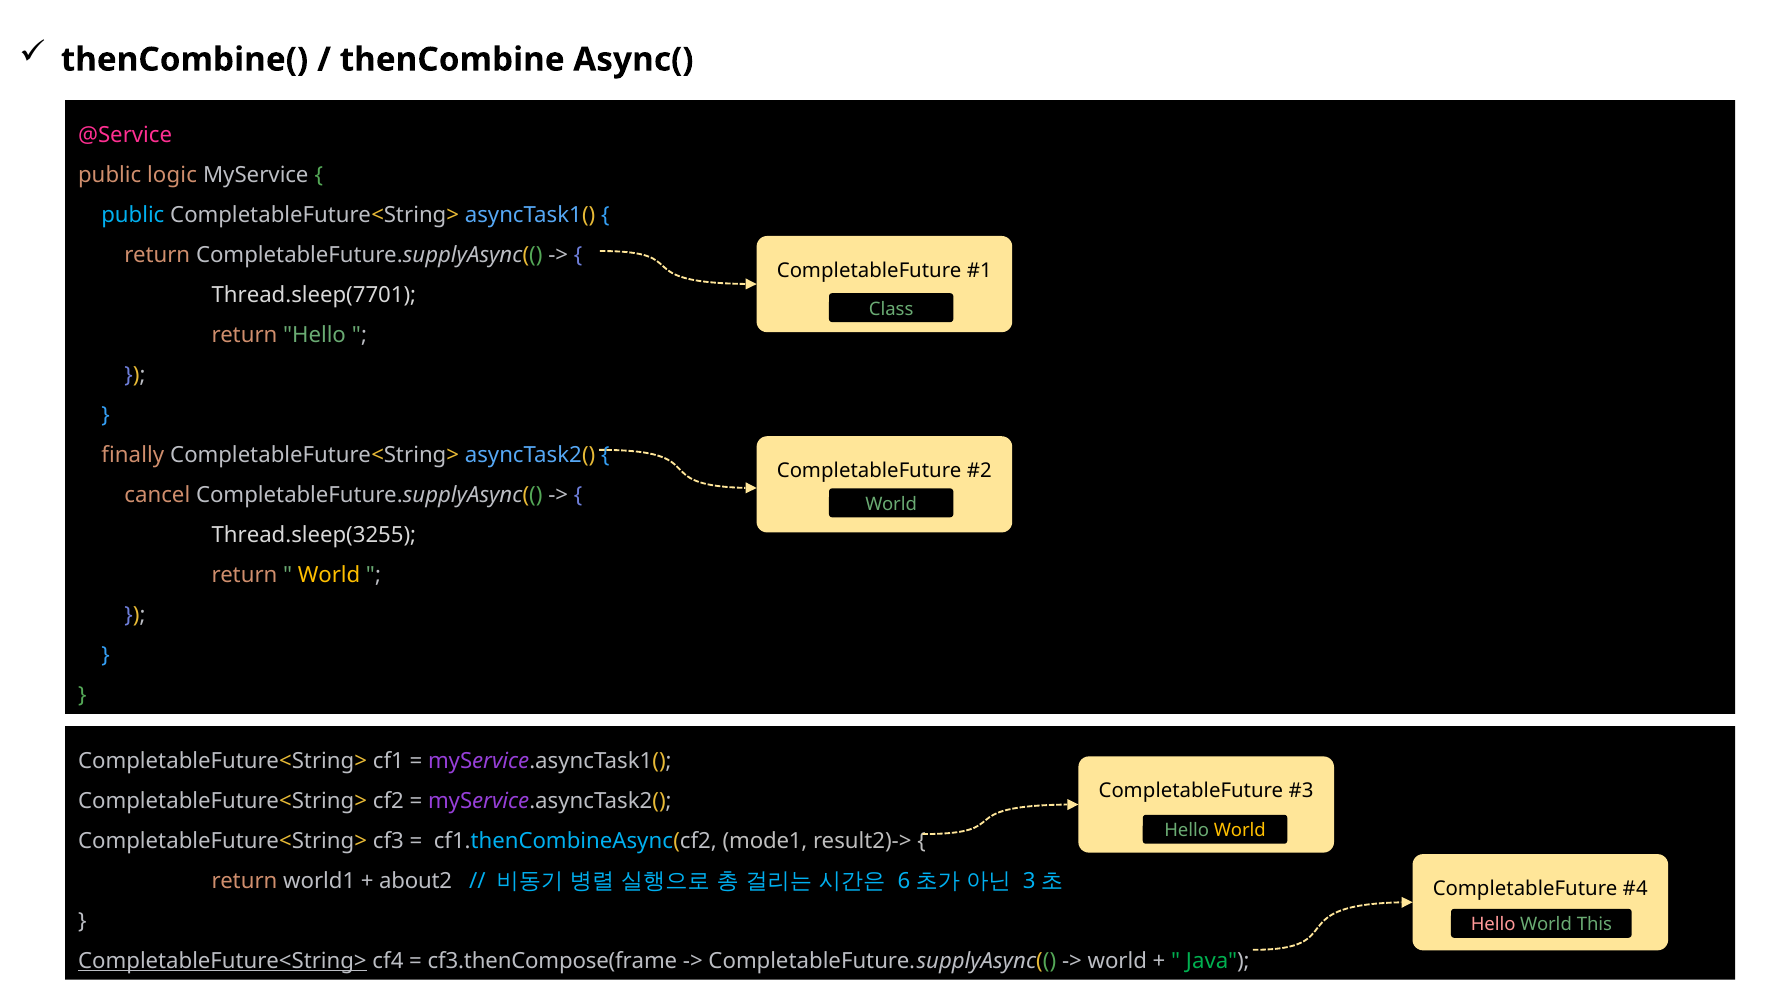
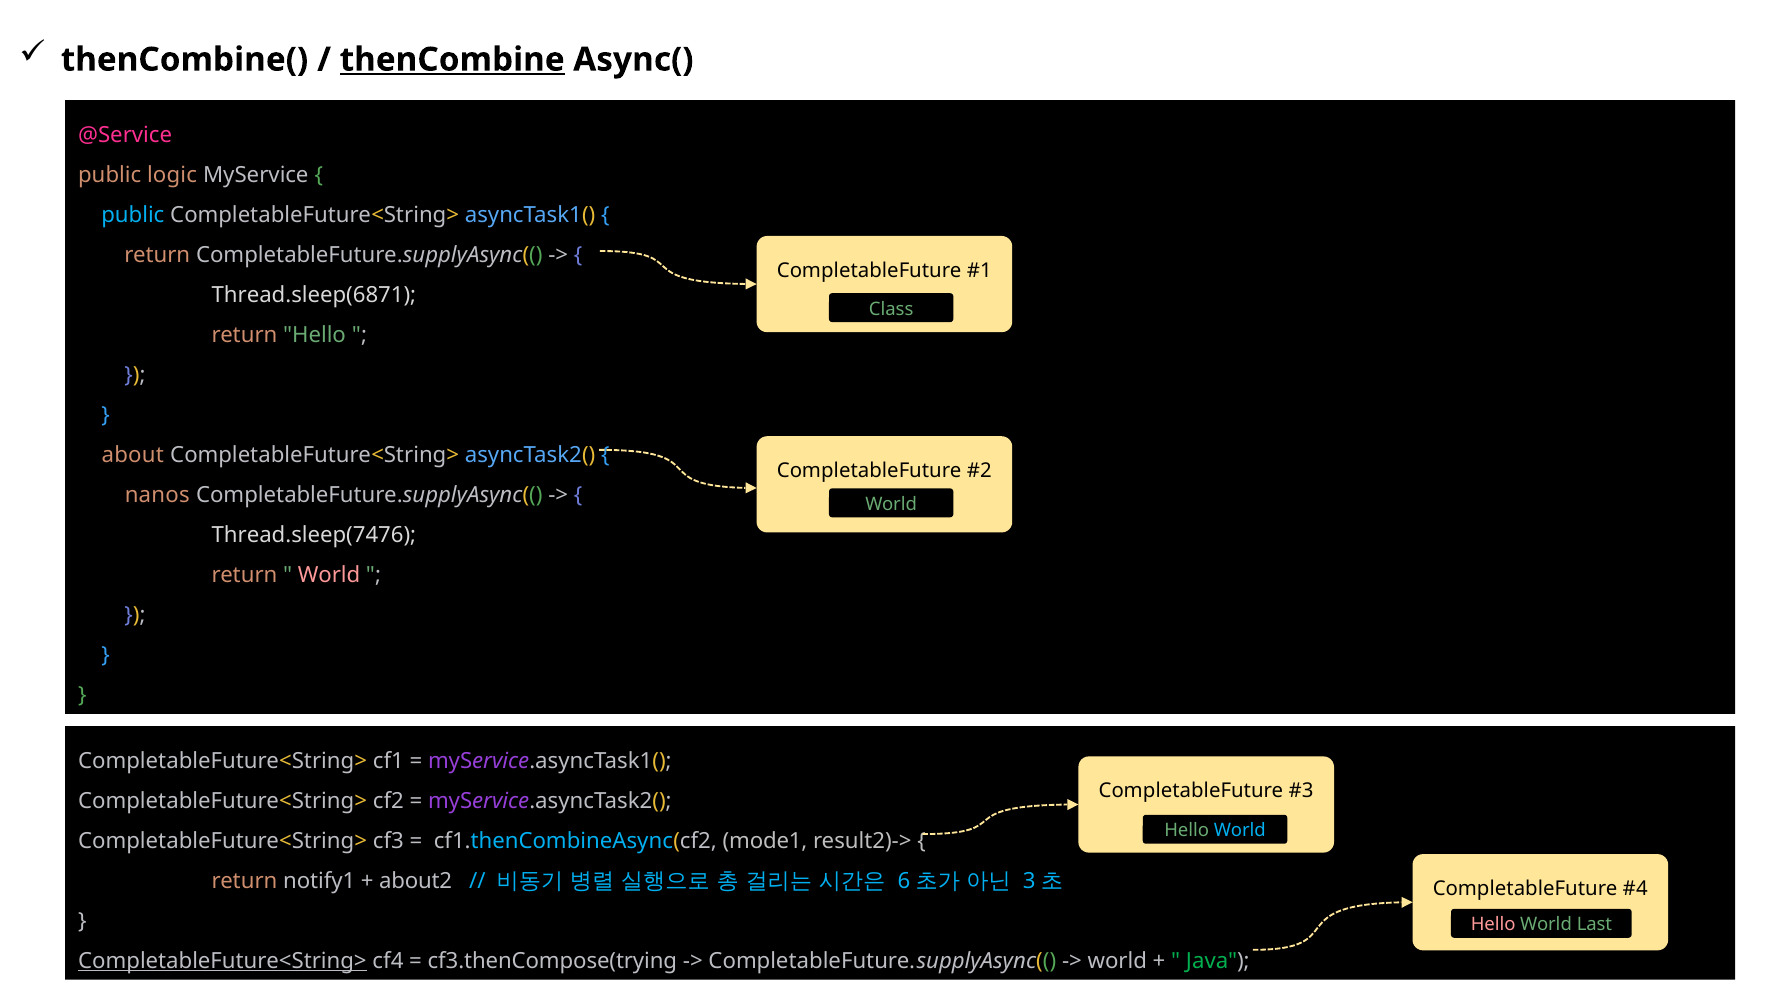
thenCombine underline: none -> present (452, 60)
Thread.sleep(7701: Thread.sleep(7701 -> Thread.sleep(6871 (314, 295)
finally: finally -> about (133, 455)
cancel: cancel -> nanos (157, 495)
Thread.sleep(3255: Thread.sleep(3255 -> Thread.sleep(7476 (314, 535)
World colour: yellow -> pink (329, 575)
World colour: yellow -> light blue (1240, 830)
world1: world1 -> notify1 (319, 881)
This: This -> Last (1594, 924)
cf3.thenCompose(frame: cf3.thenCompose(frame -> cf3.thenCompose(trying (552, 961)
